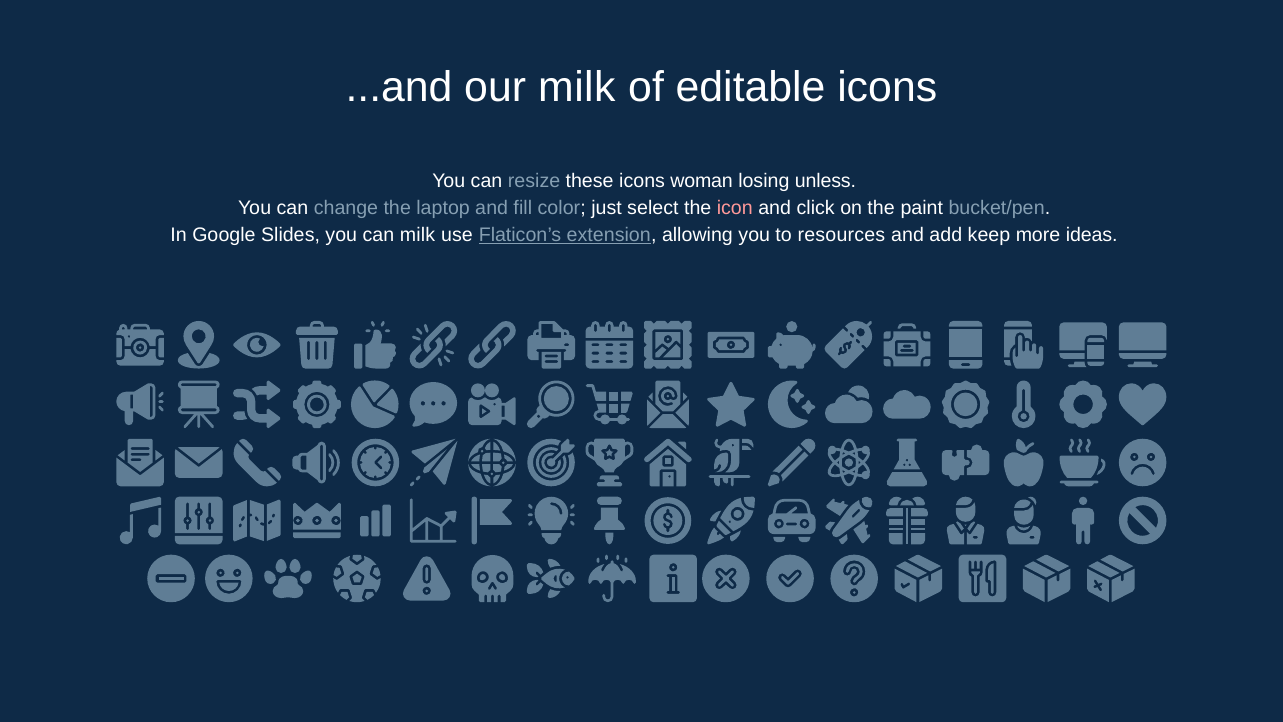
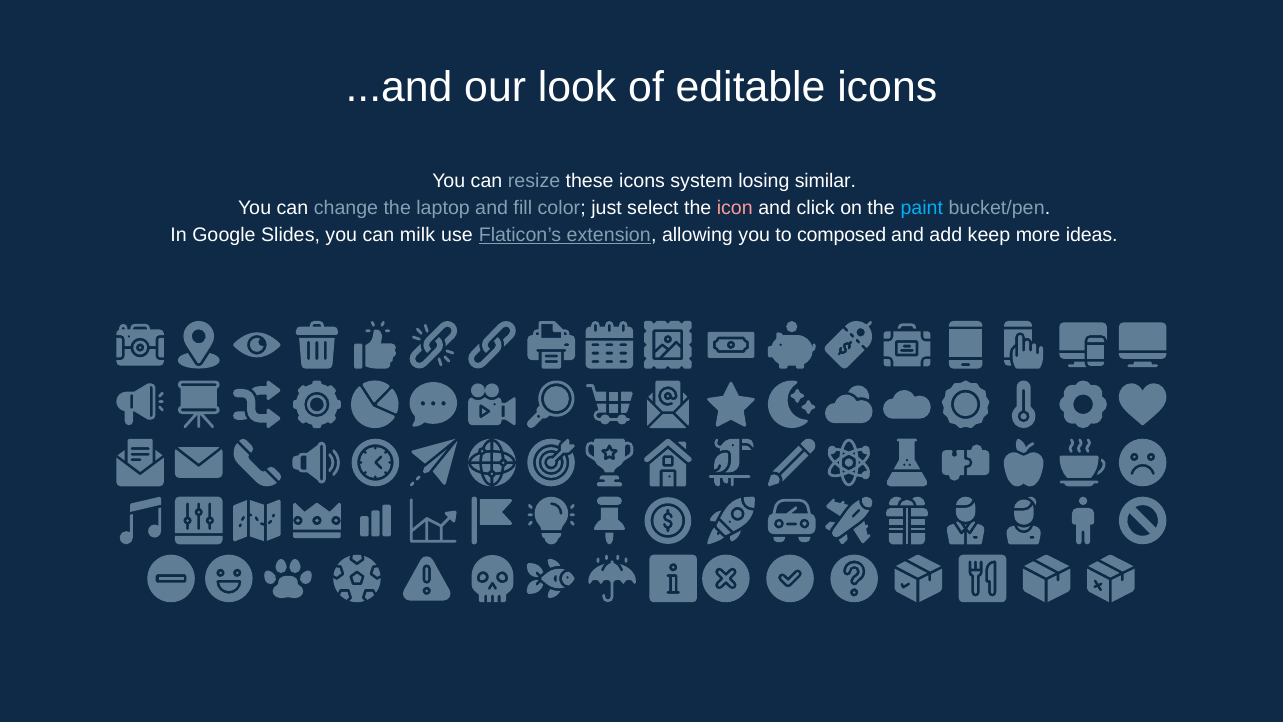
our milk: milk -> look (577, 87)
woman: woman -> system (701, 181)
unless: unless -> similar (825, 181)
paint colour: white -> light blue (922, 208)
resources: resources -> composed (842, 235)
